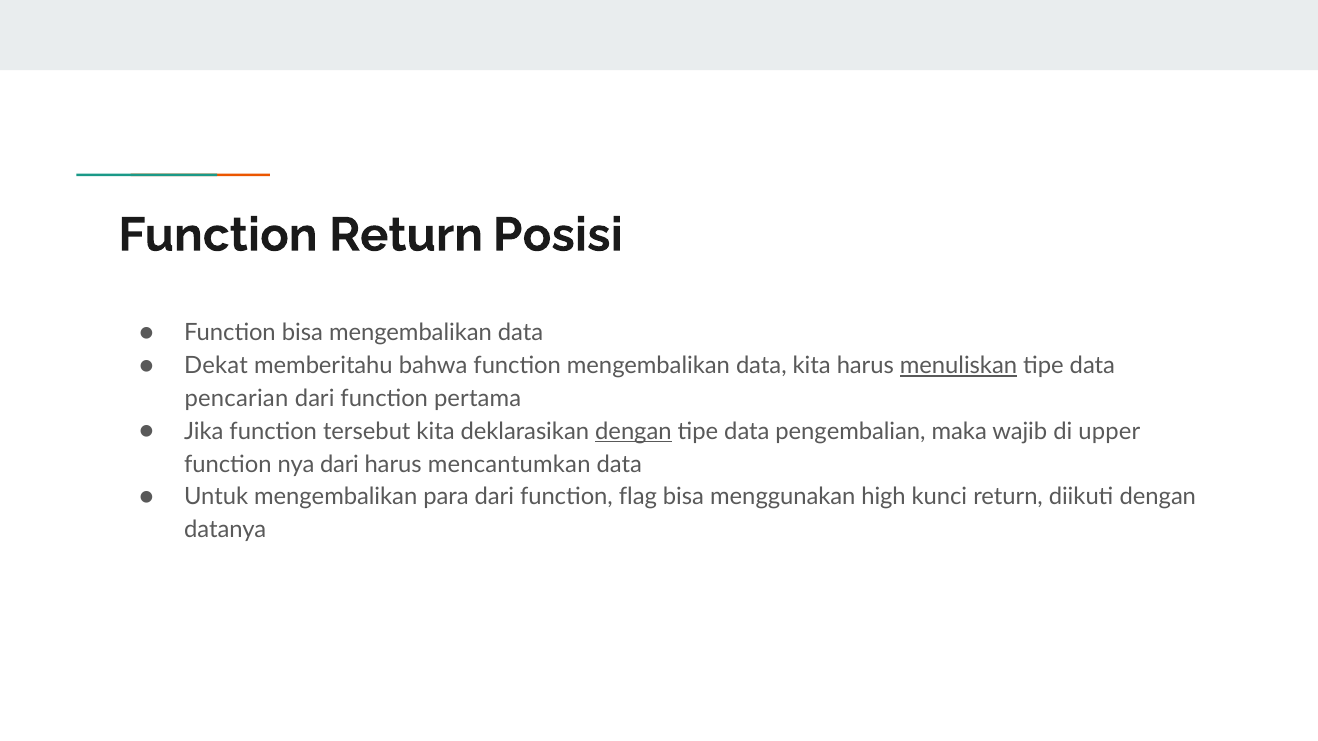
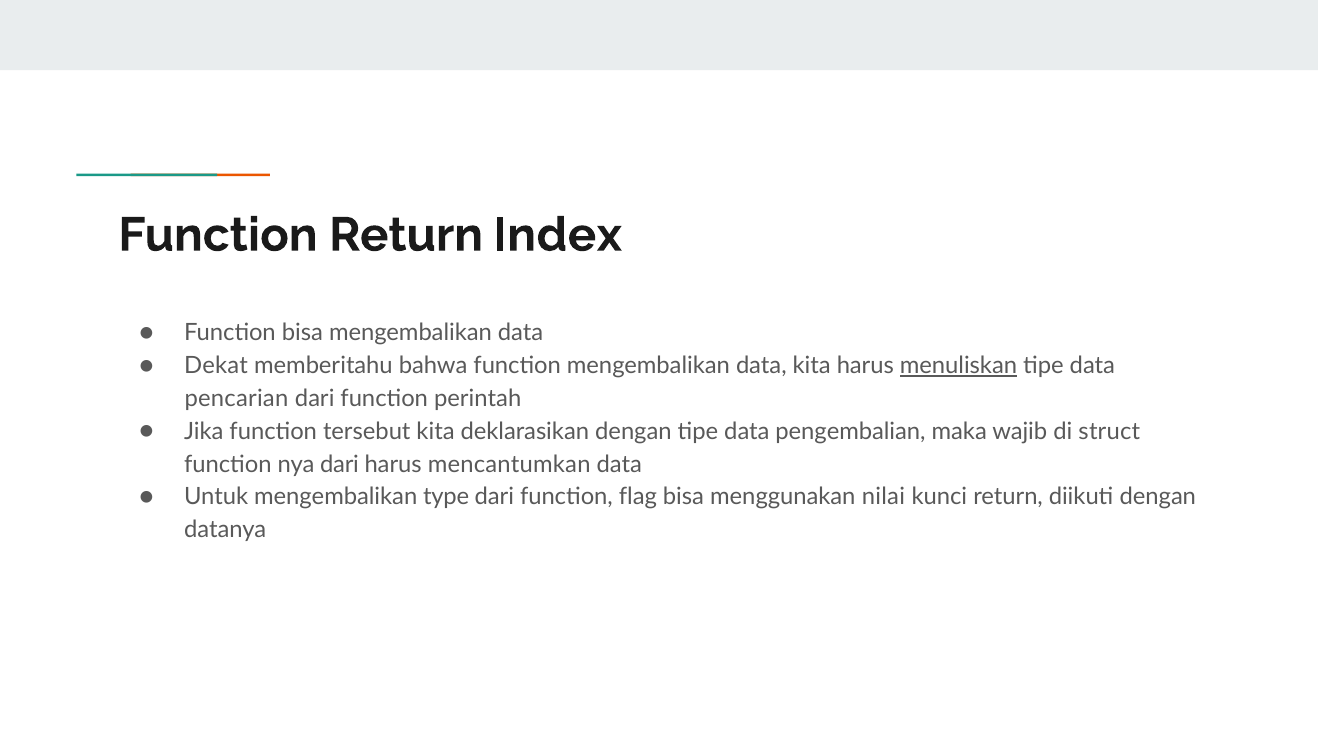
Posisi: Posisi -> Index (558, 235)
pertama: pertama -> perintah (478, 399)
dengan underline: present -> none (633, 432)
upper: upper -> struct (1109, 432)
para: para -> type (446, 497)
high: high -> nilai (883, 497)
